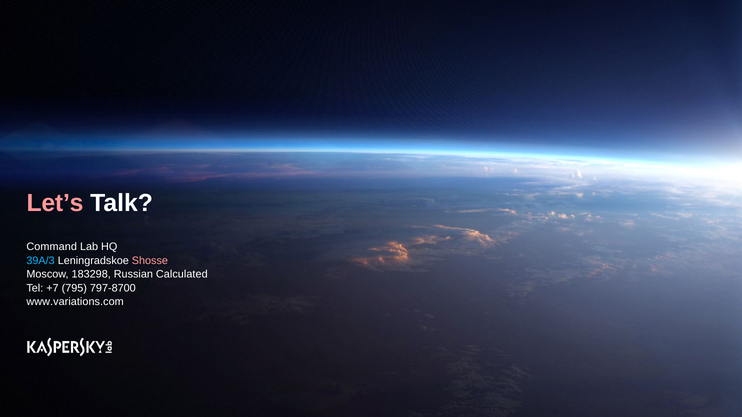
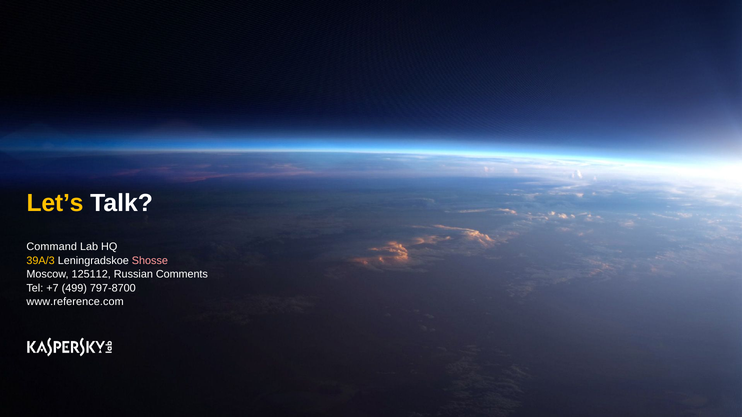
Let’s colour: pink -> yellow (55, 203)
39A/3 colour: light blue -> yellow (41, 261)
183298: 183298 -> 125112 (91, 275)
Calculated: Calculated -> Comments (182, 275)
795: 795 -> 499 (74, 288)
www.variations.com: www.variations.com -> www.reference.com (75, 302)
